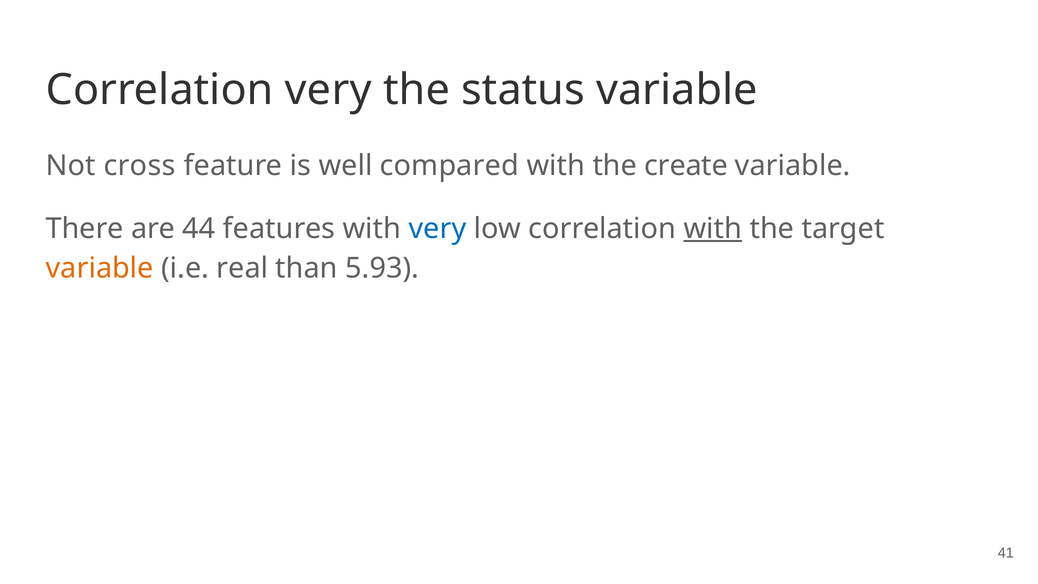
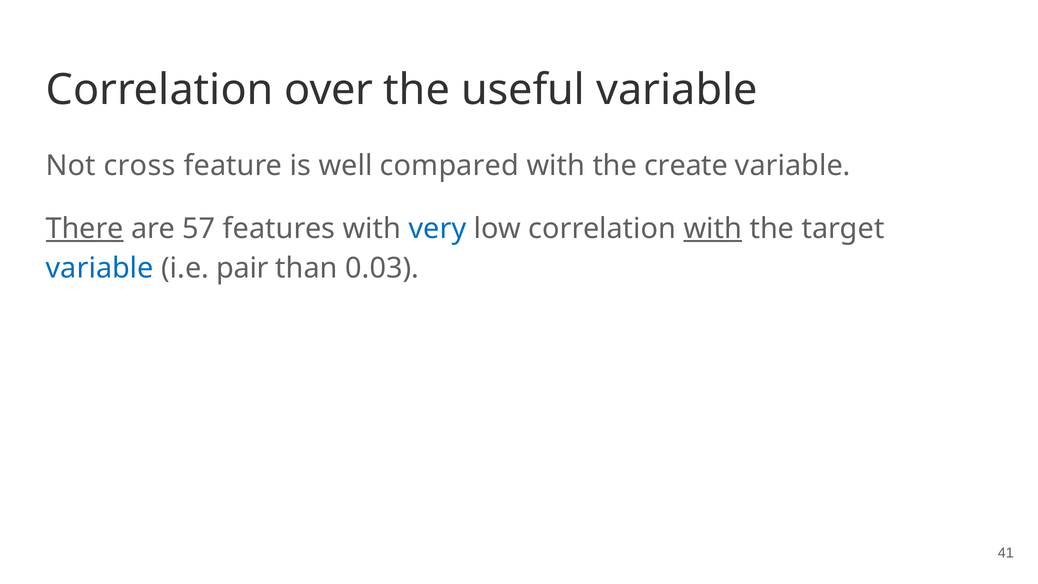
Correlation very: very -> over (329, 90)
status: status -> useful (523, 90)
There underline: none -> present (85, 229)
44: 44 -> 57 (199, 229)
variable colour: orange -> blue (100, 268)
real: real -> pair (242, 268)
5.93: 5.93 -> 0.03 (382, 268)
